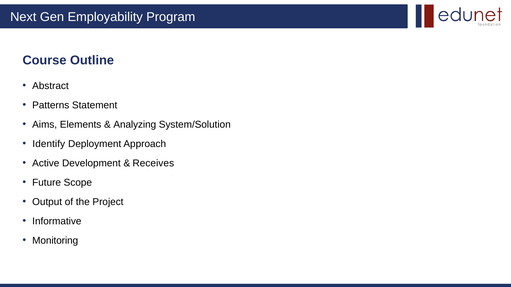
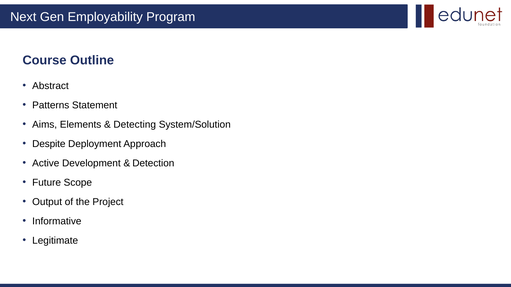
Analyzing: Analyzing -> Detecting (135, 125)
Identify: Identify -> Despite (49, 144)
Receives: Receives -> Detection (153, 163)
Monitoring: Monitoring -> Legitimate (55, 241)
